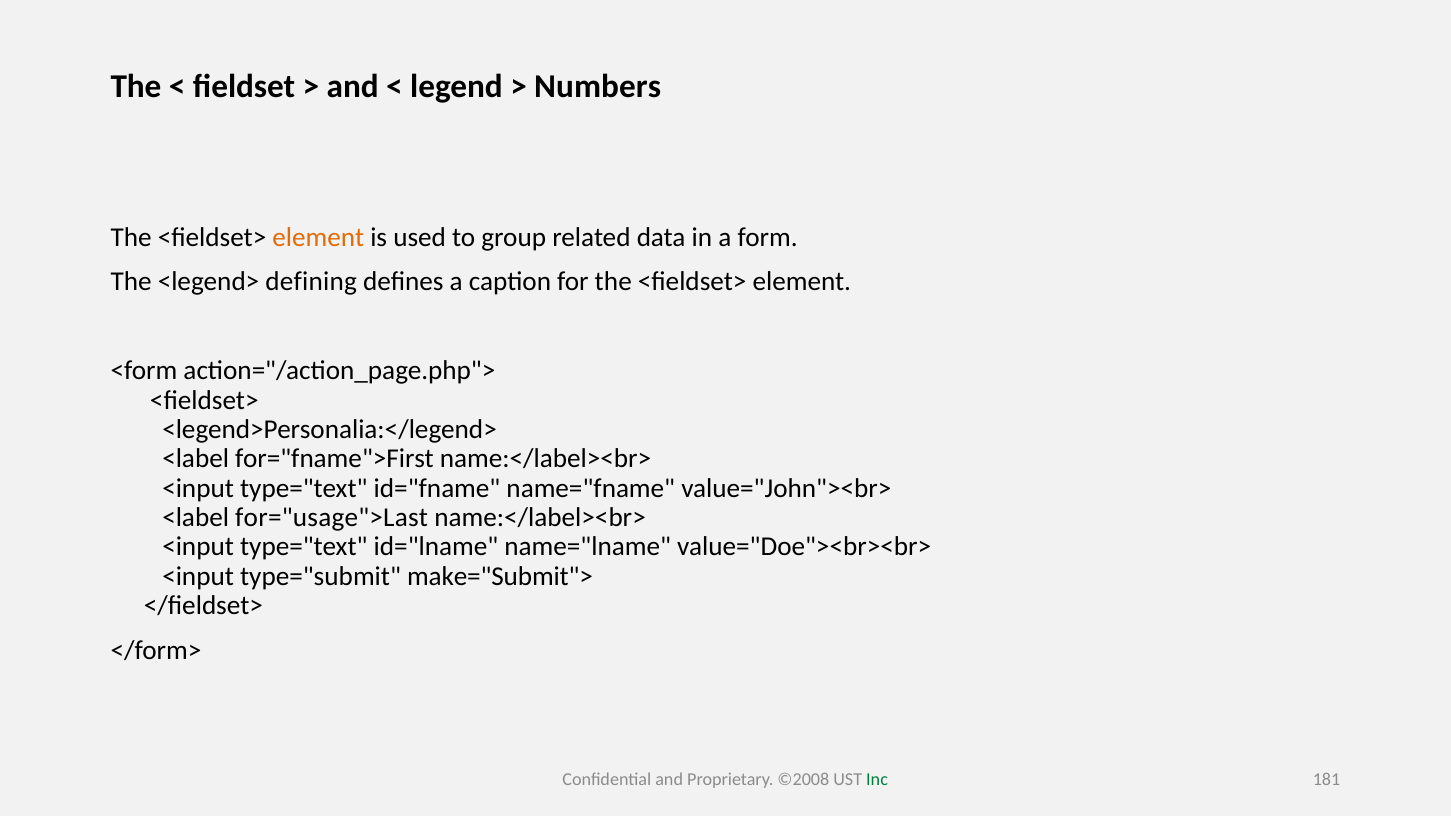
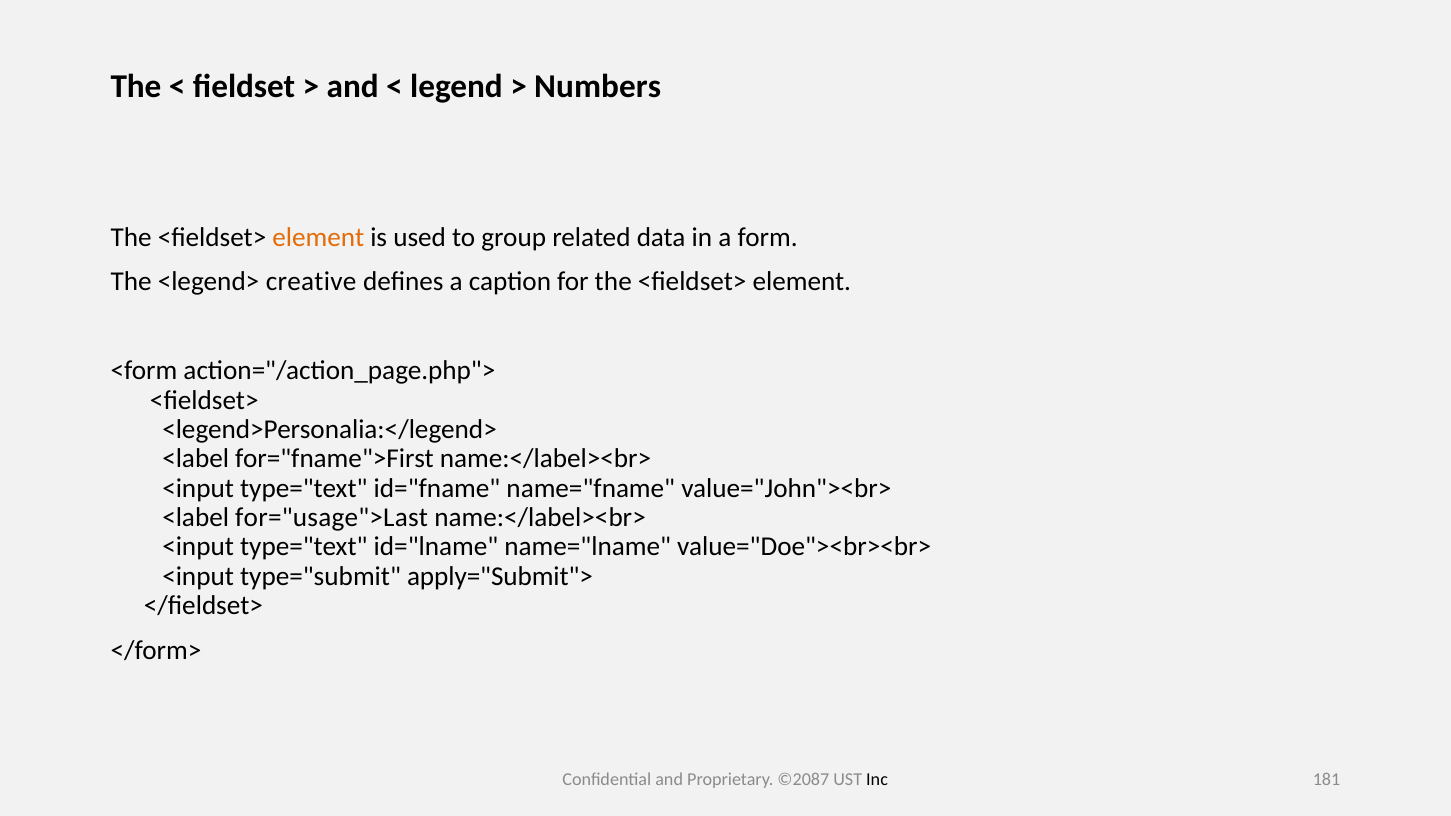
defining: defining -> creative (311, 282)
make="Submit">: make="Submit"> -> apply="Submit"> (500, 576)
©2008: ©2008 -> ©2087 (803, 779)
Inc colour: green -> black (877, 779)
